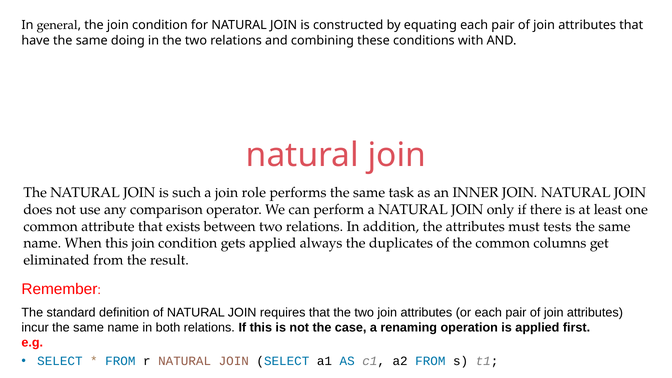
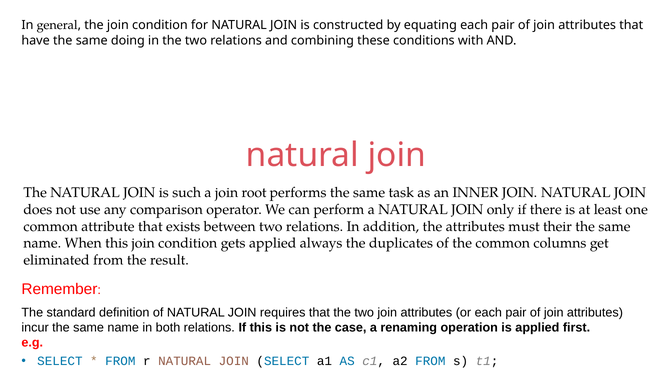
role: role -> root (254, 193)
tests: tests -> their (557, 226)
